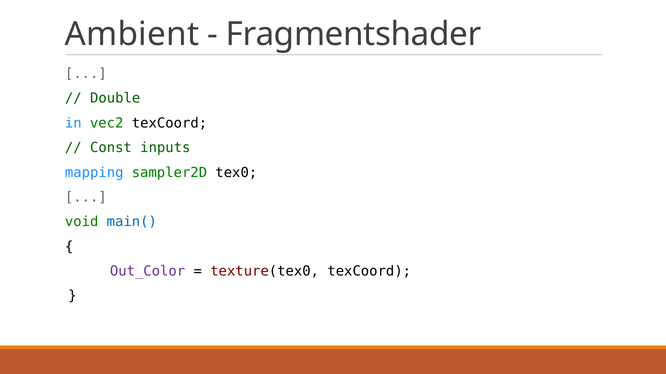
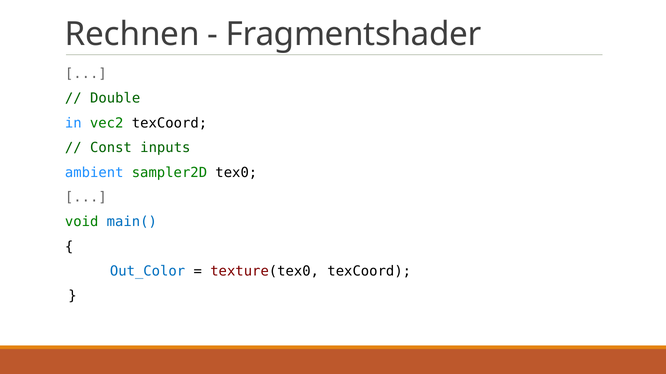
Ambient: Ambient -> Rechnen (132, 34)
mapping: mapping -> ambient (94, 173)
Out_Color colour: purple -> blue (148, 272)
